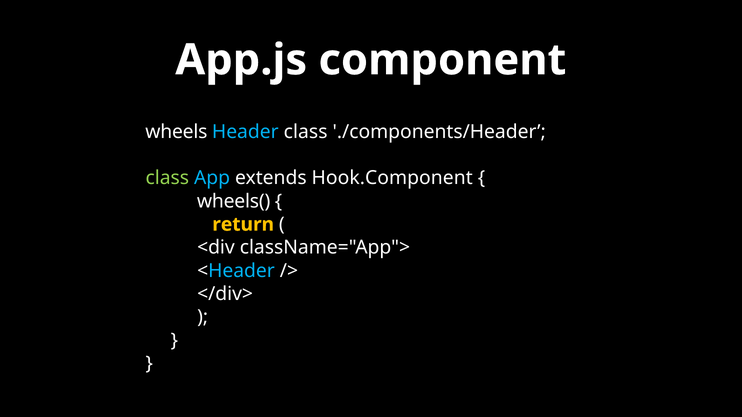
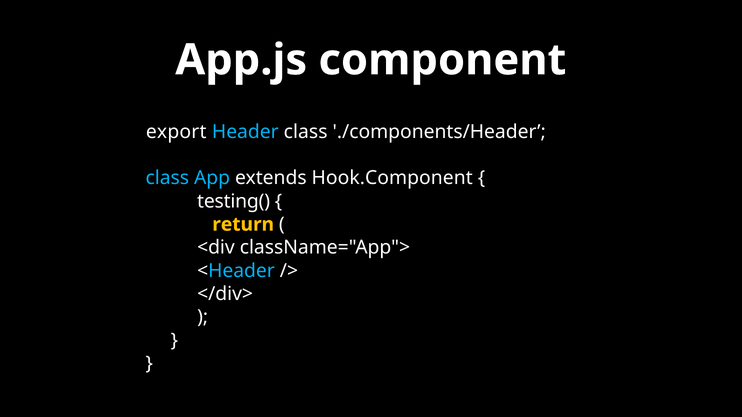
wheels: wheels -> export (176, 132)
class colour: light green -> light blue (167, 178)
wheels(: wheels( -> testing( (234, 201)
